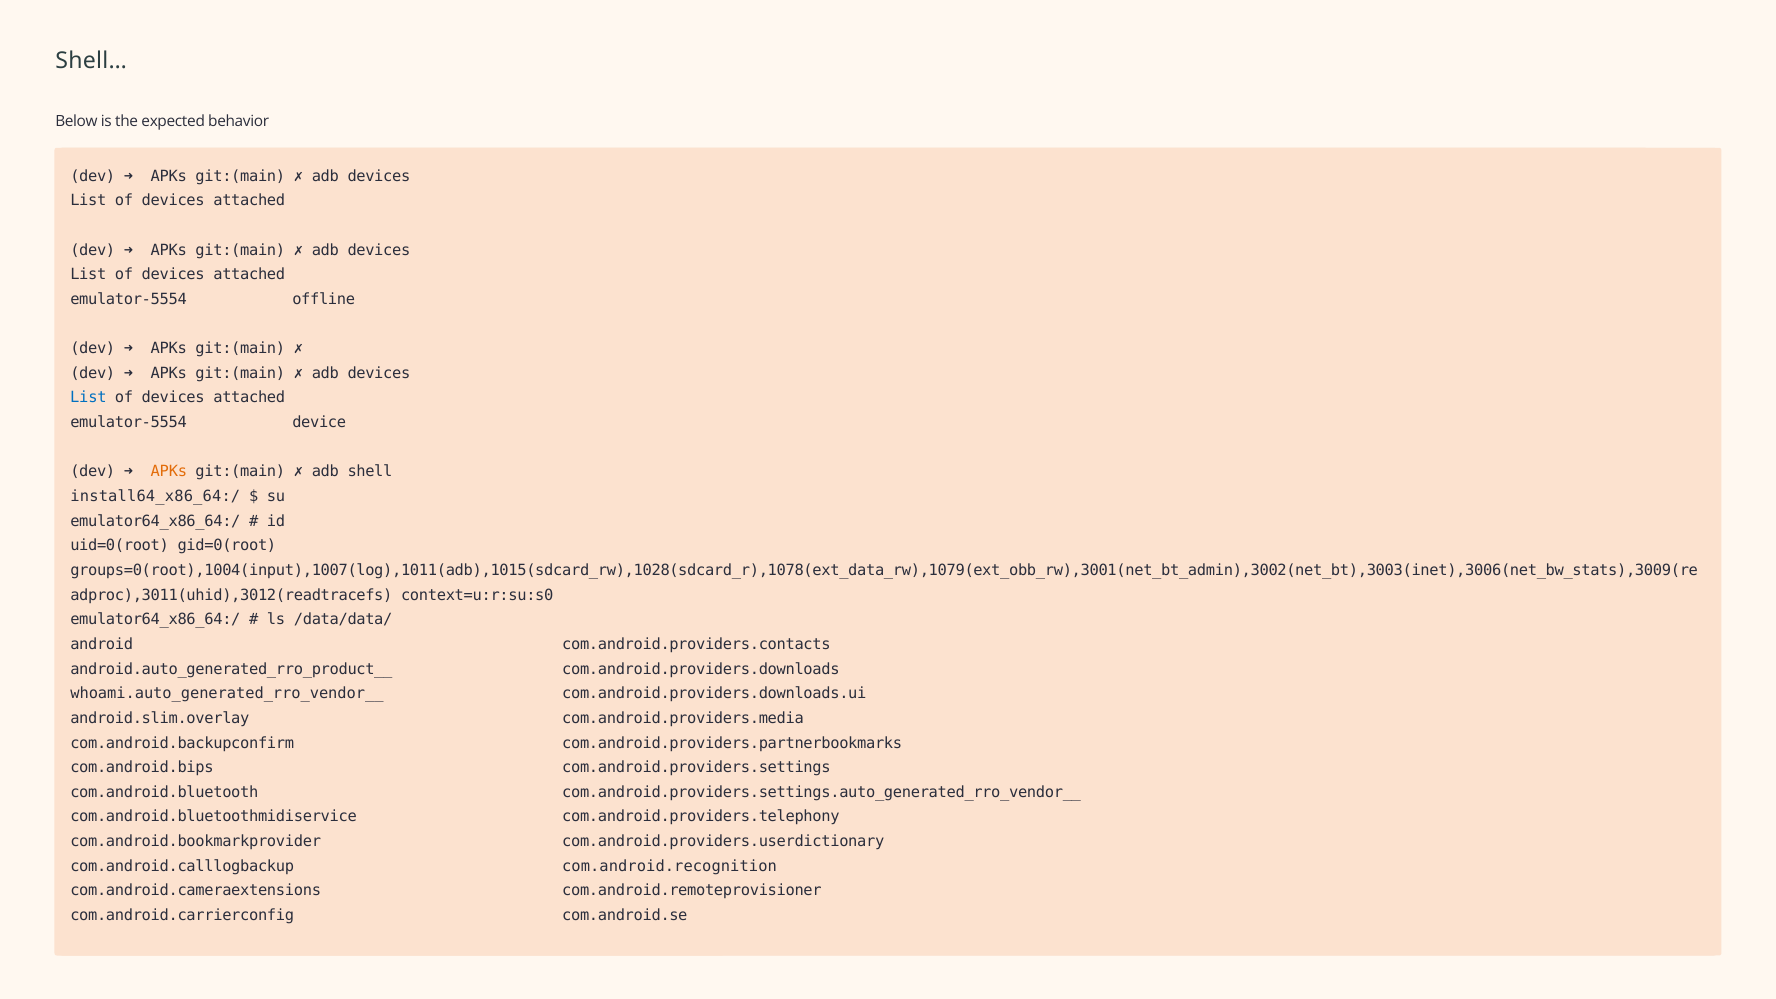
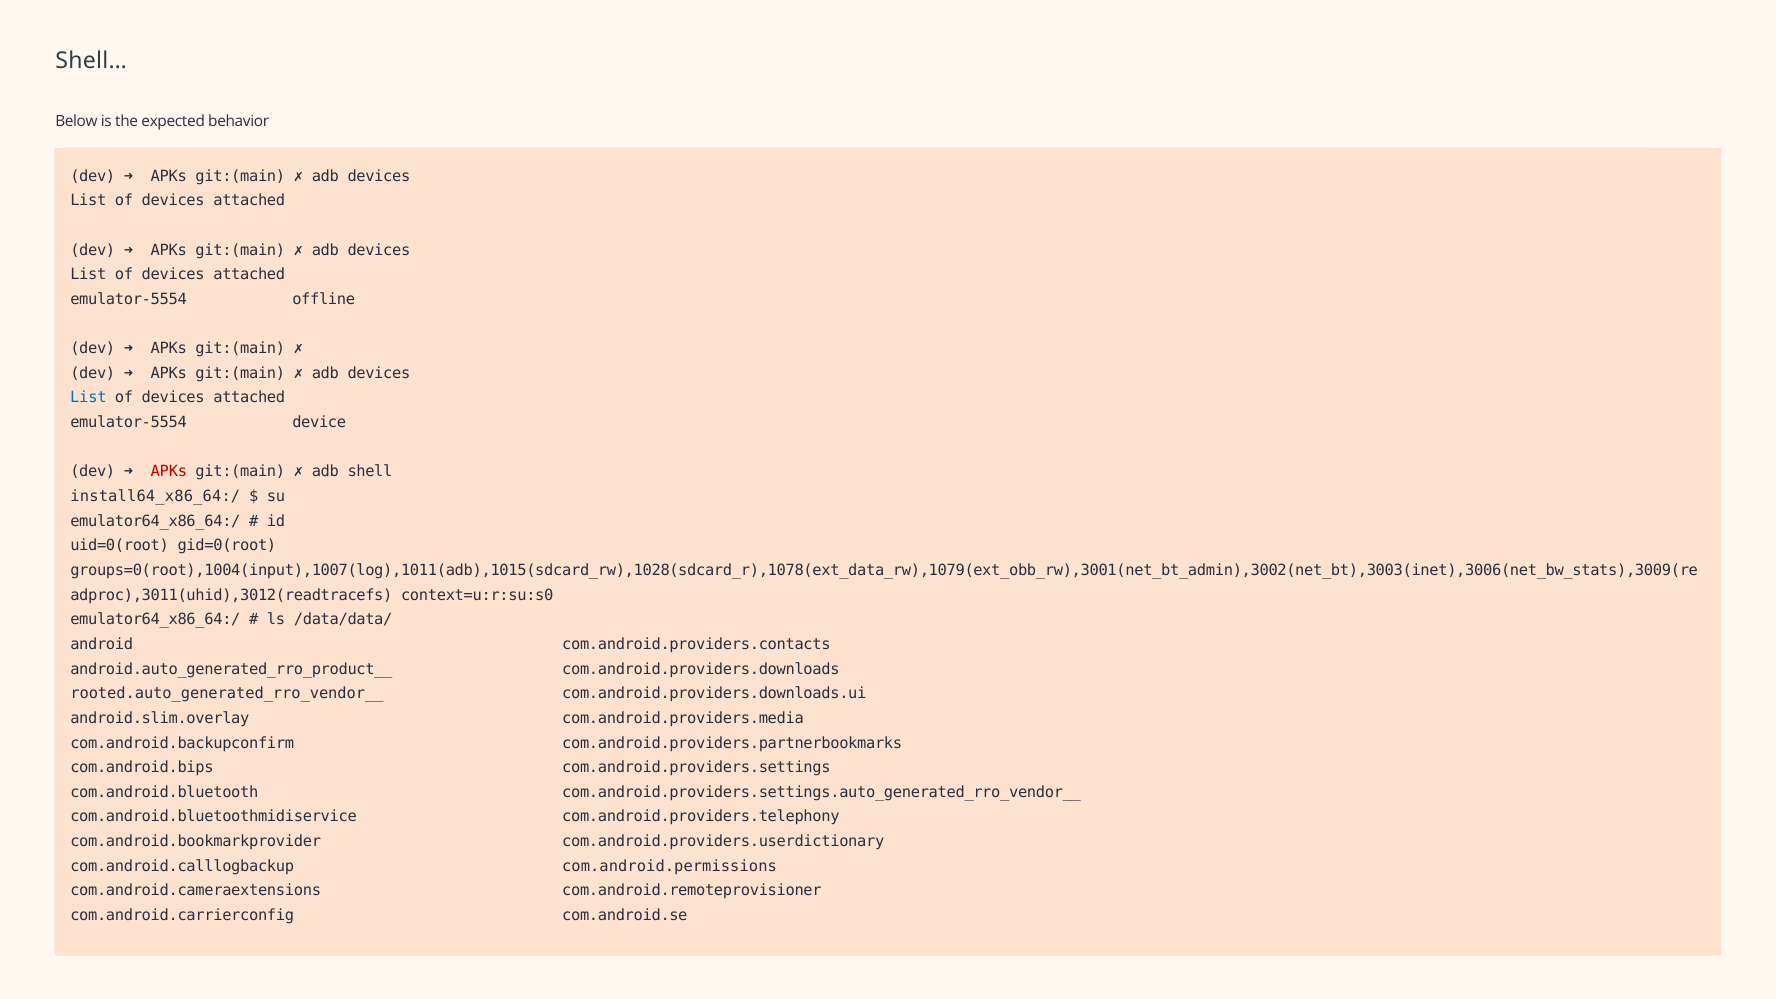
APKs colour: orange -> red (169, 472)
whoami.auto_generated_rro_vendor__: whoami.auto_generated_rro_vendor__ -> rooted.auto_generated_rro_vendor__ (227, 694)
com.android.recognition: com.android.recognition -> com.android.permissions (669, 866)
